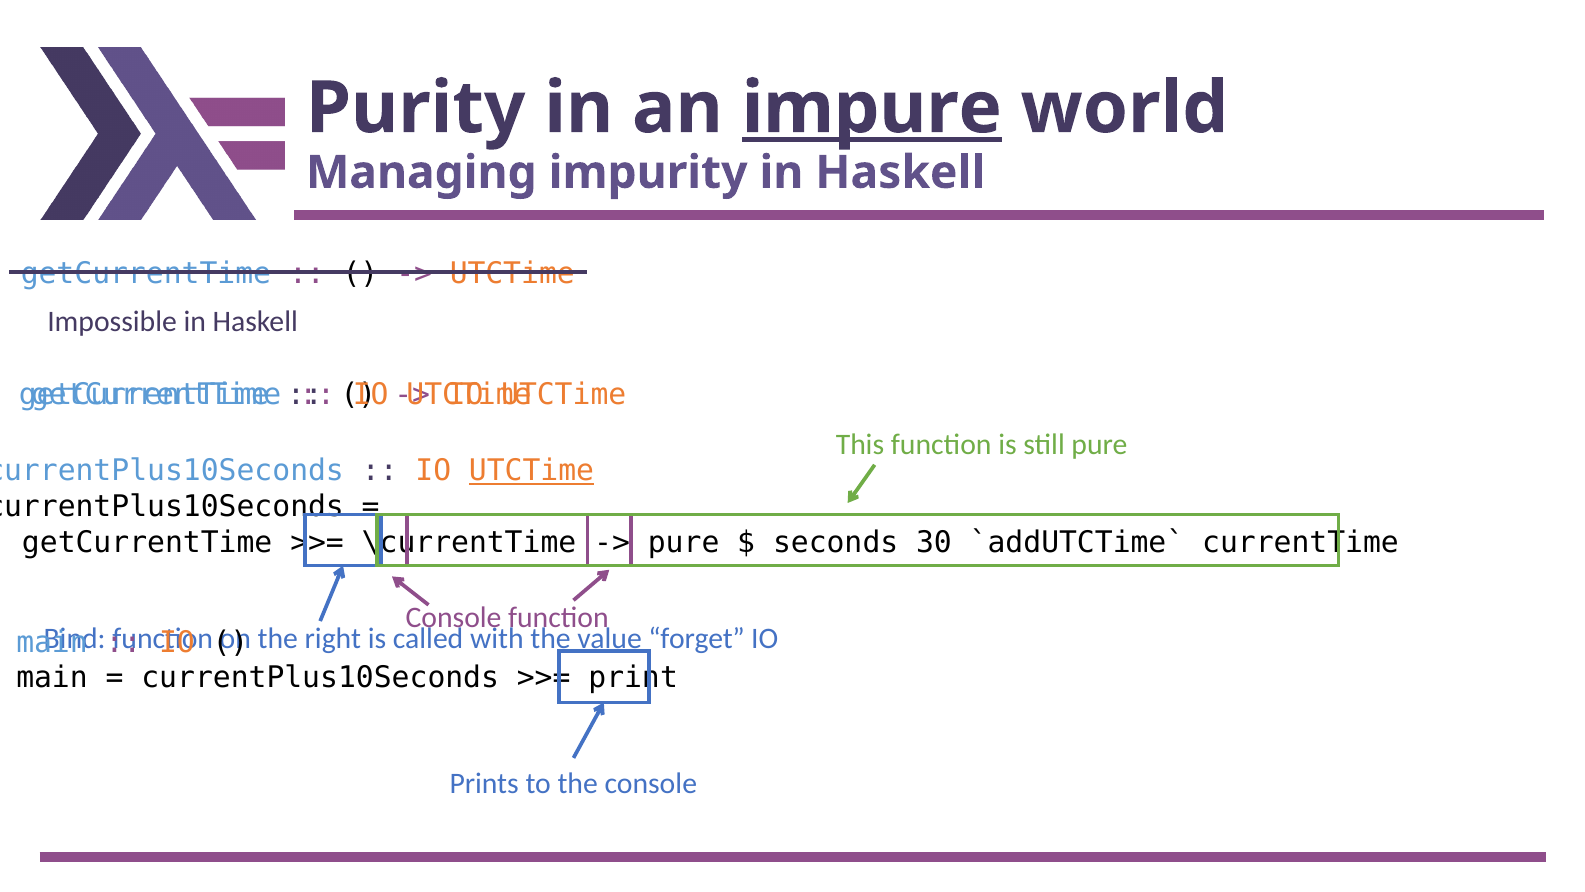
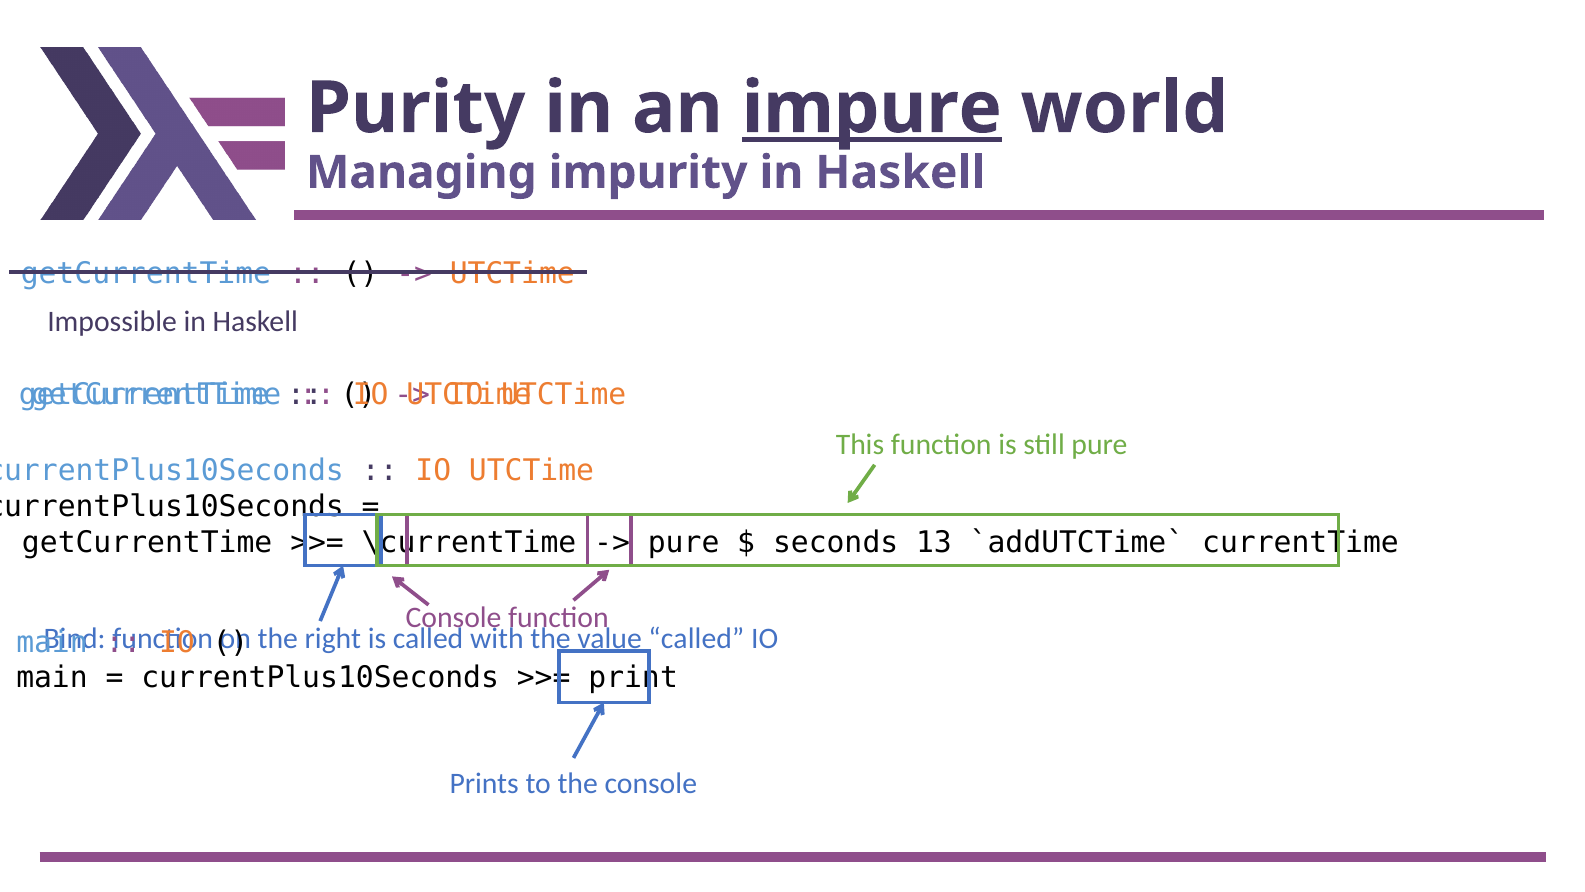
UTCTime underline: present -> none (532, 471)
30: 30 -> 13 (934, 542)
value forget: forget -> called (696, 639)
